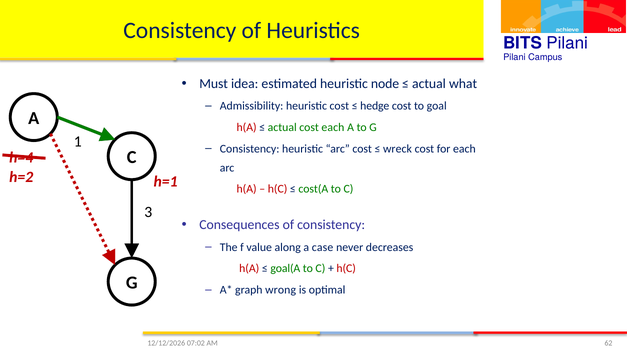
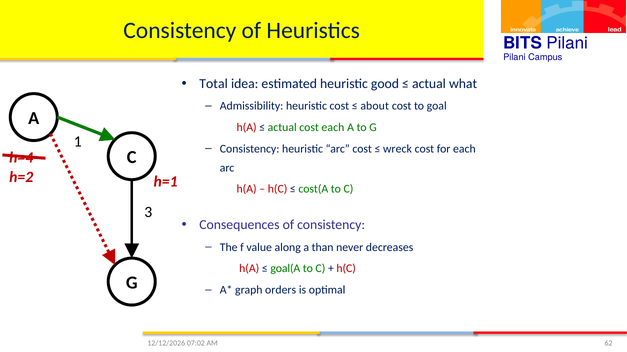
Must: Must -> Total (214, 84)
node: node -> good (385, 84)
hedge: hedge -> about (375, 106)
case: case -> than (323, 248)
wrong: wrong -> orders (281, 290)
